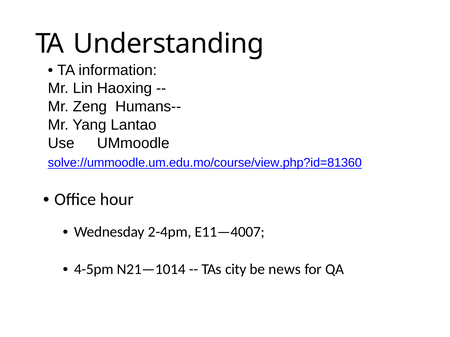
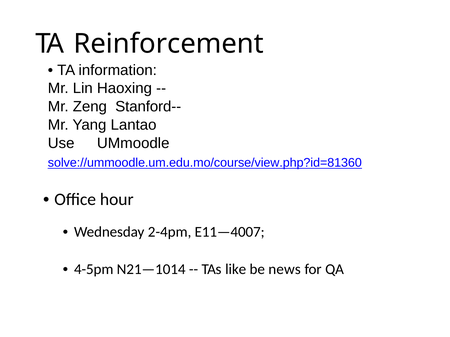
Understanding: Understanding -> Reinforcement (169, 44)
Humans--: Humans-- -> Stanford-- (148, 107)
city: city -> like (236, 270)
